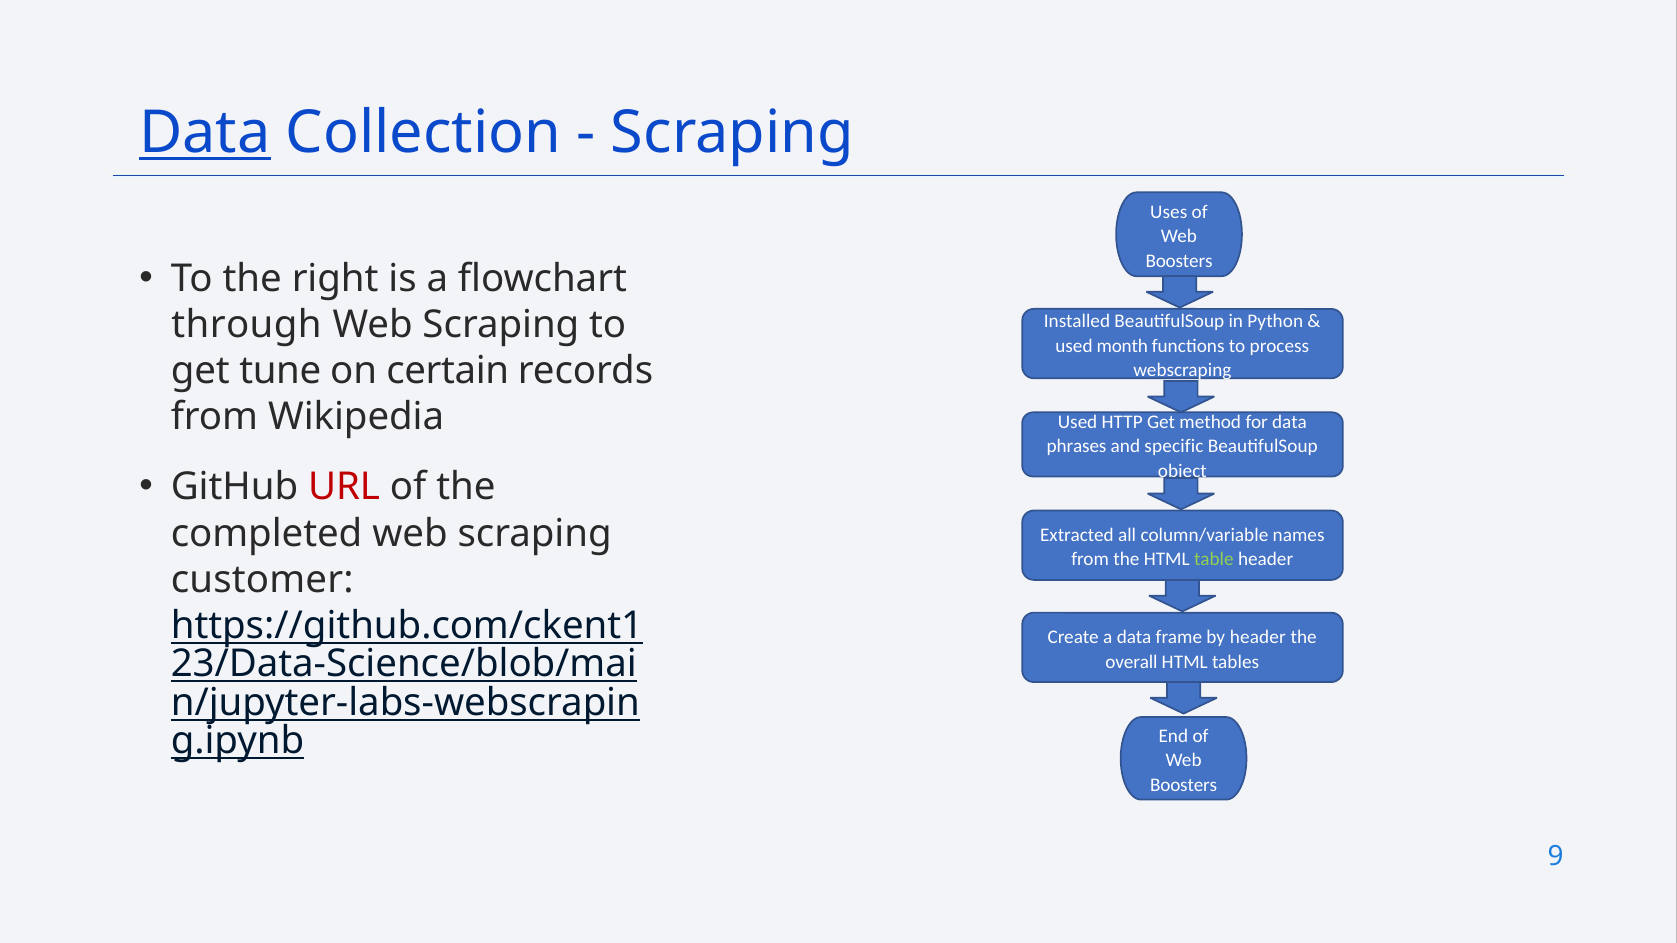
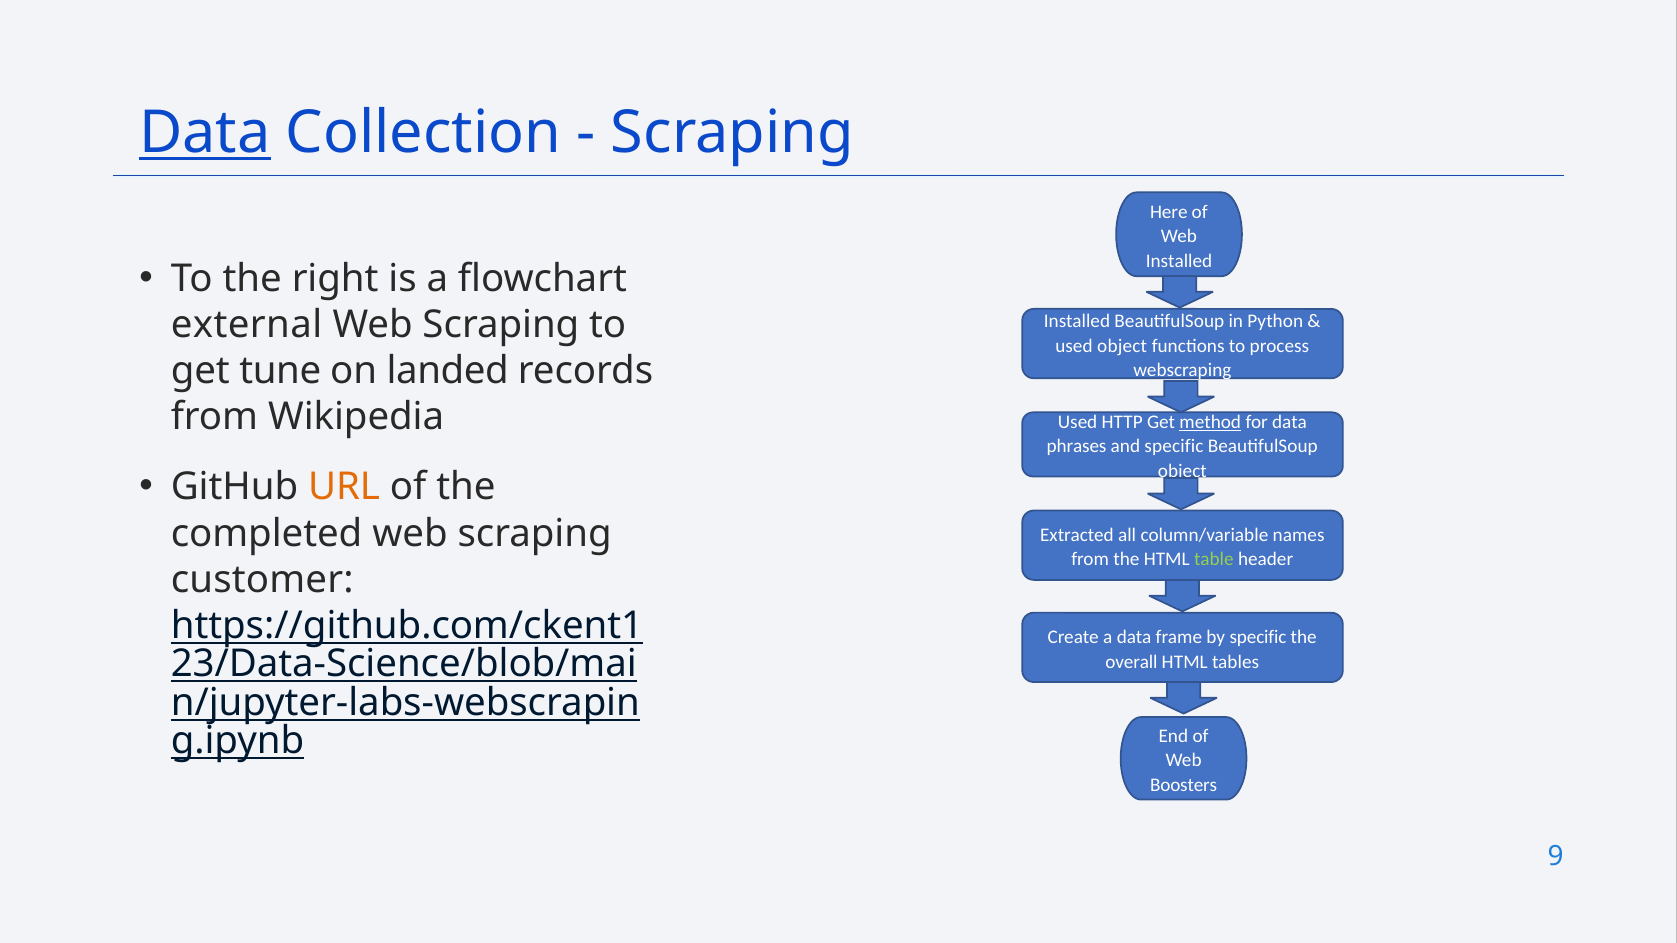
Uses: Uses -> Here (1169, 212)
Boosters: Boosters -> Installed (1179, 261)
through: through -> external (247, 325)
used month: month -> object (1122, 346)
certain: certain -> landed (448, 371)
method underline: none -> present (1210, 422)
URL colour: red -> orange (344, 487)
by header: header -> specific (1258, 637)
